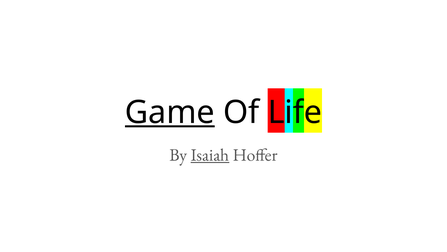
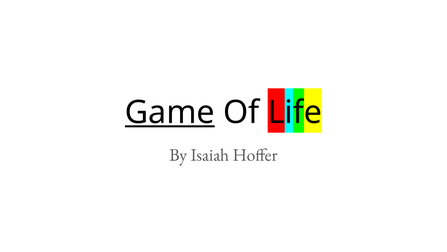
Isaiah underline: present -> none (210, 155)
